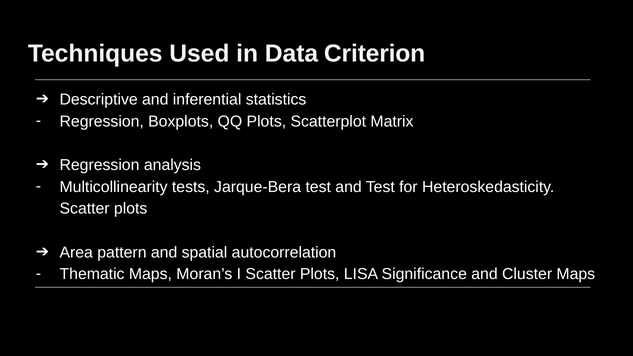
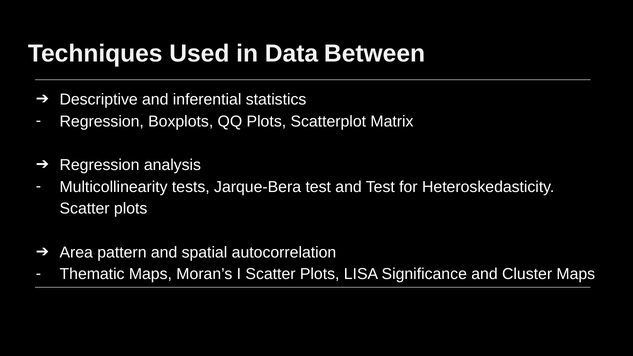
Criterion: Criterion -> Between (375, 54)
